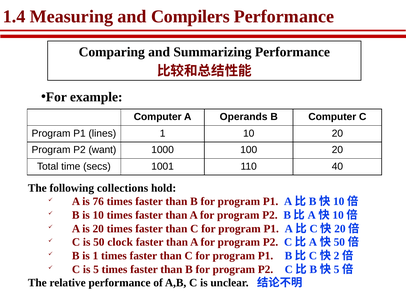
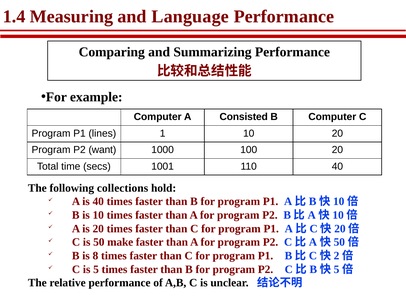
Compilers: Compilers -> Language (190, 16)
Operands: Operands -> Consisted (244, 117)
is 76: 76 -> 40 (98, 201)
clock: clock -> make (120, 242)
is 1: 1 -> 8 (95, 255)
